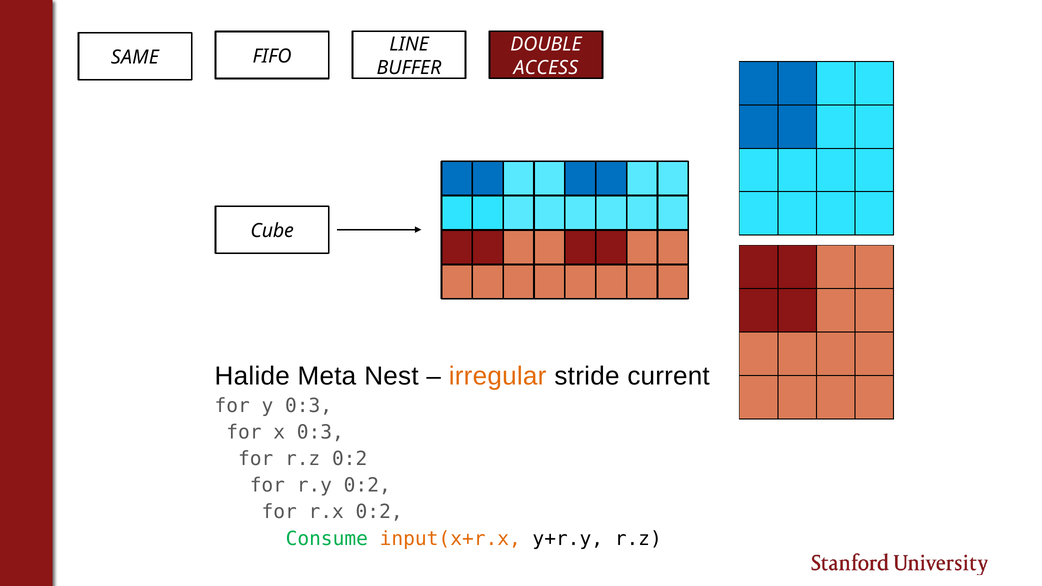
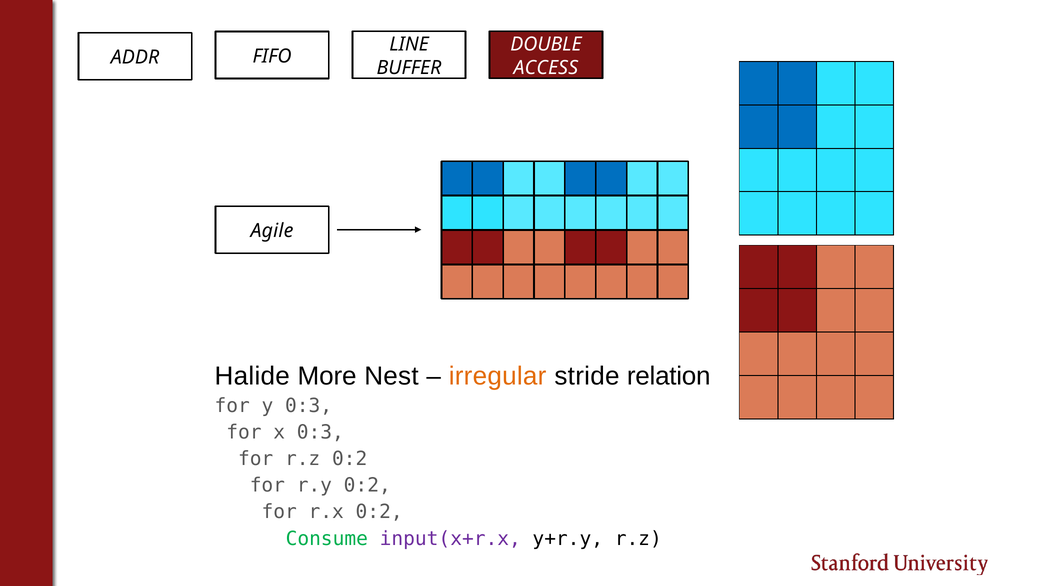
SAME: SAME -> ADDR (135, 57)
Cube: Cube -> Agile (272, 231)
Meta: Meta -> More (327, 376)
current: current -> relation (669, 376)
input(x+r.x colour: orange -> purple (450, 539)
